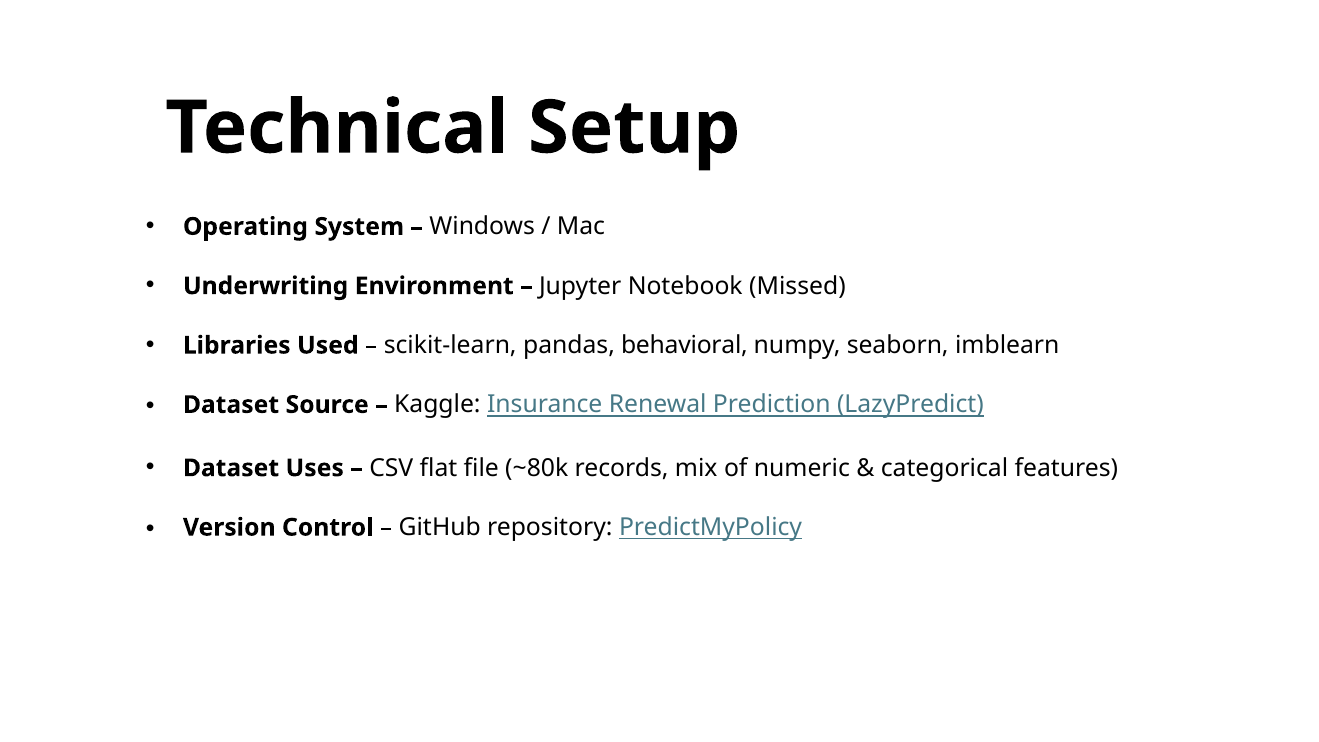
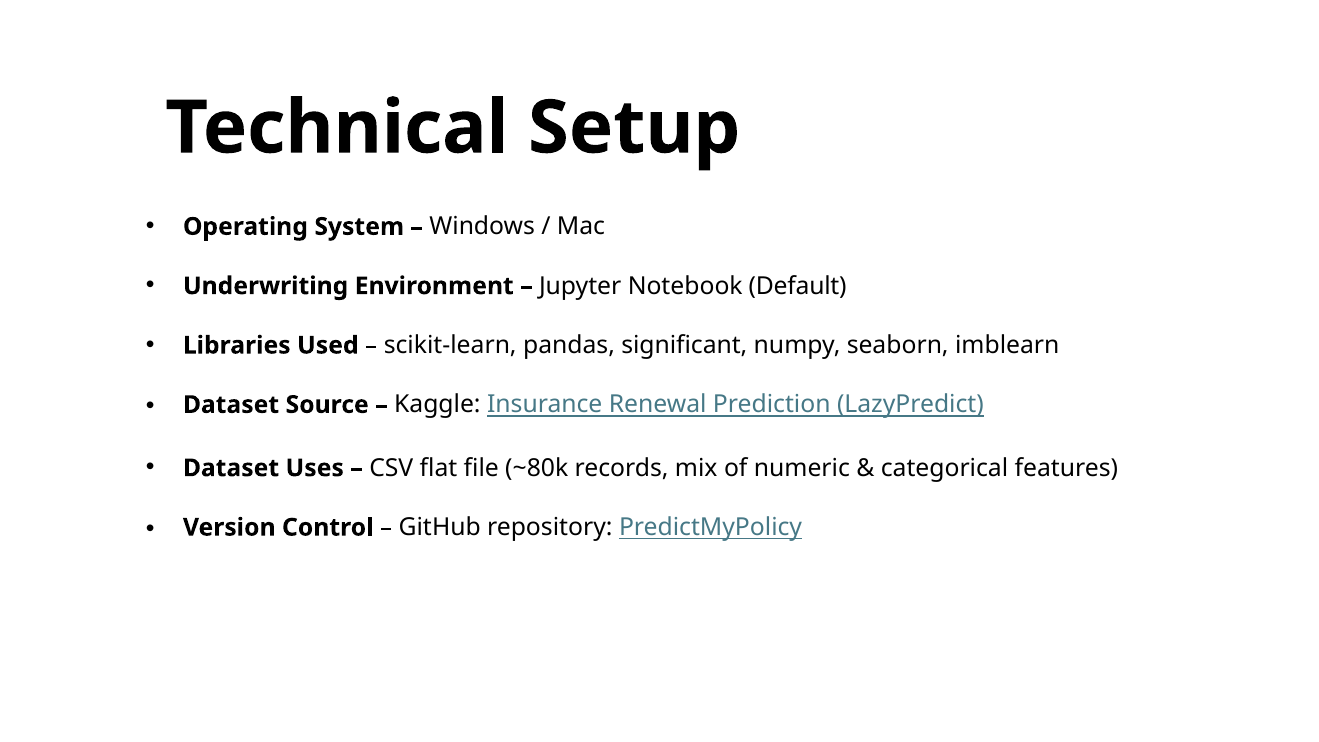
Missed: Missed -> Default (798, 286)
behavioral: behavioral -> significant (684, 345)
